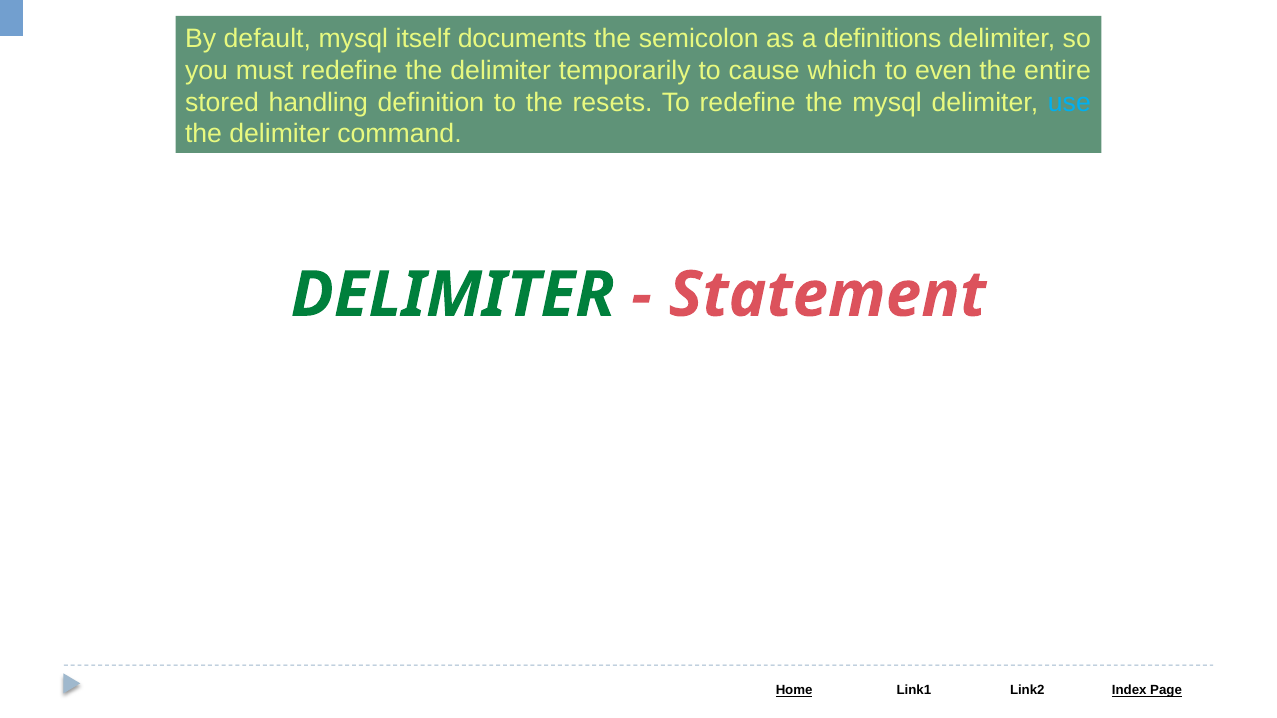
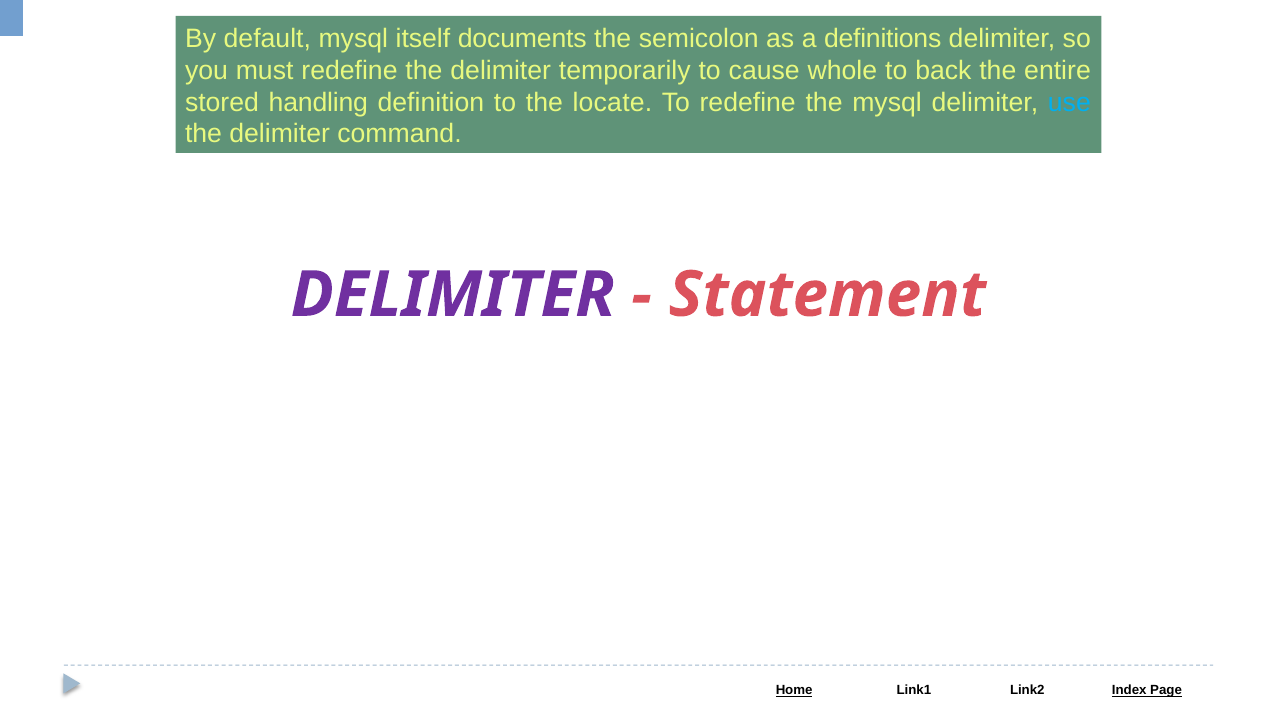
which: which -> whole (842, 70)
even: even -> back (943, 70)
resets: resets -> locate (612, 102)
DELIMITER colour: green -> purple (453, 295)
